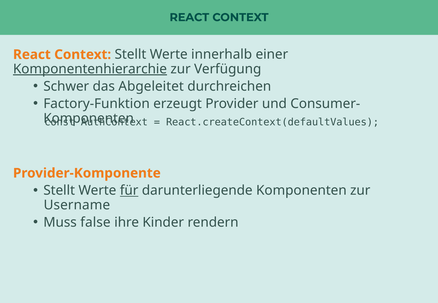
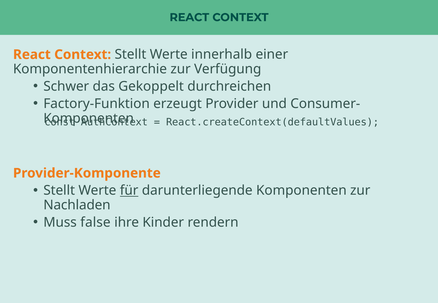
Komponentenhierarchie underline: present -> none (90, 69)
Abgeleitet: Abgeleitet -> Gekoppelt (151, 86)
Username: Username -> Nachladen (77, 205)
